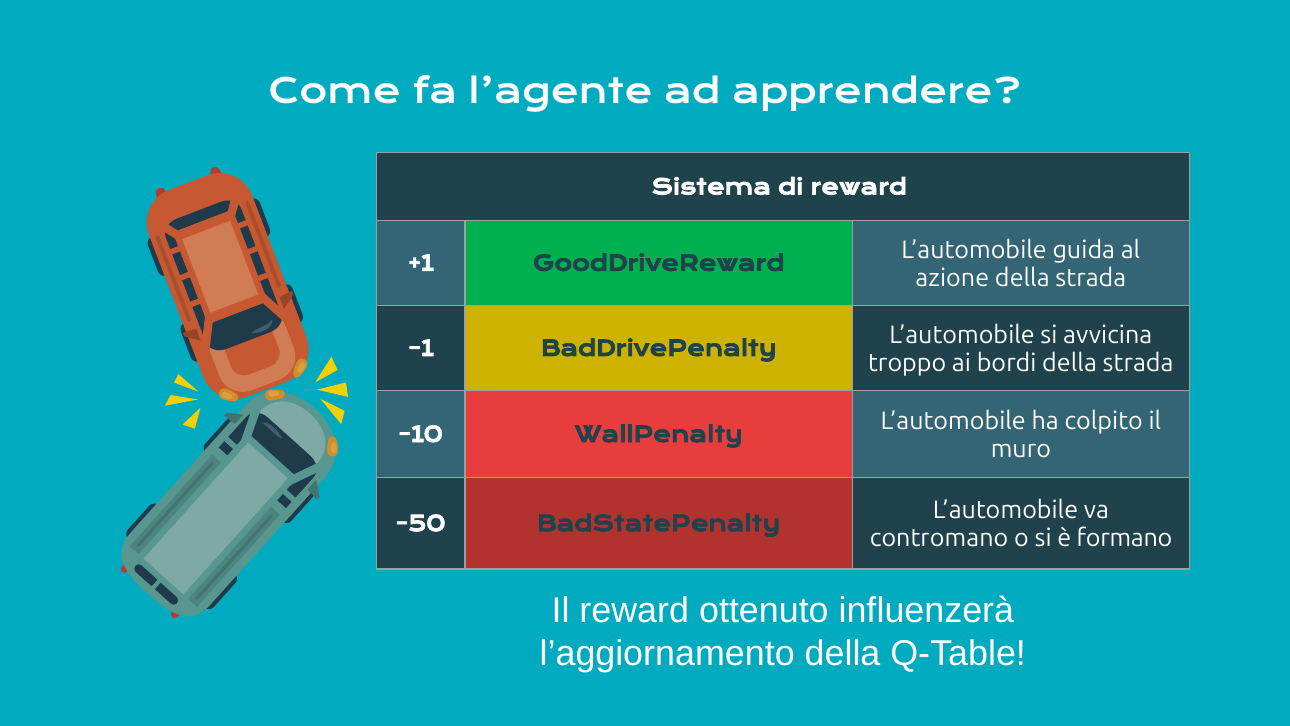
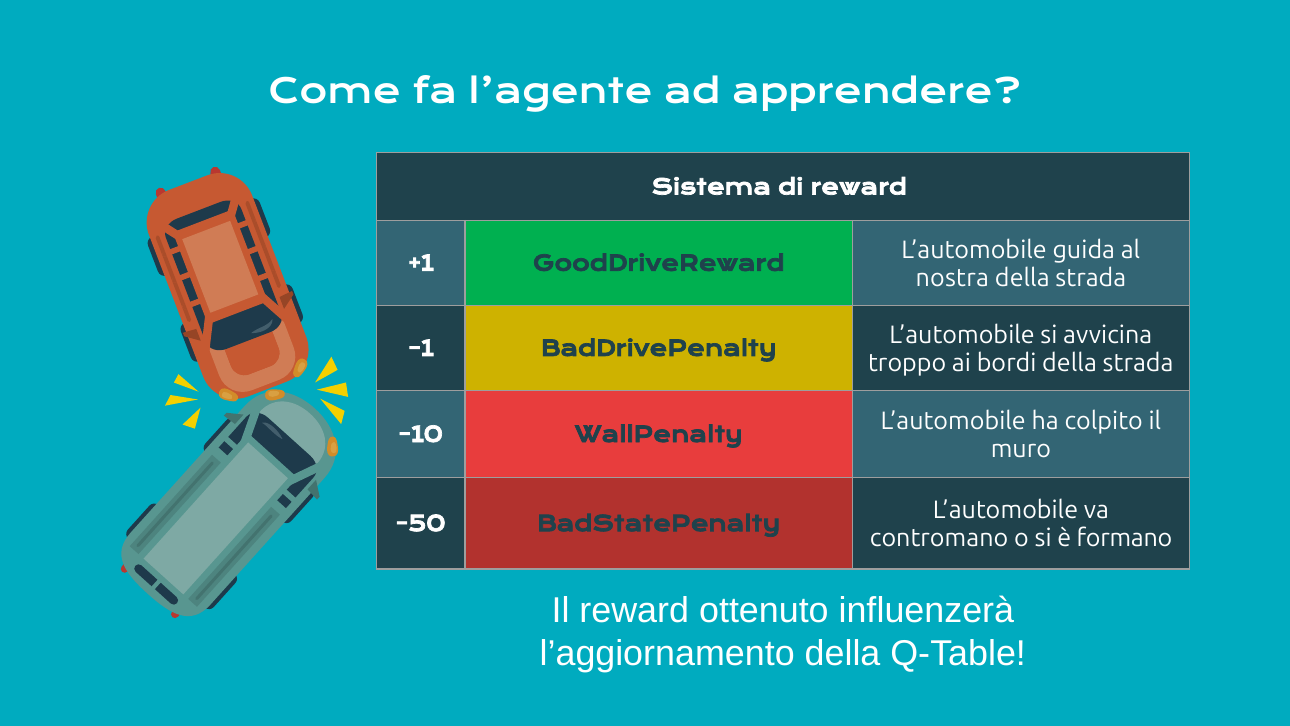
azione: azione -> nostra (952, 278)
